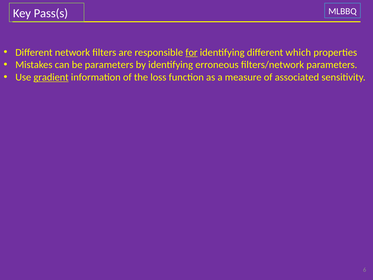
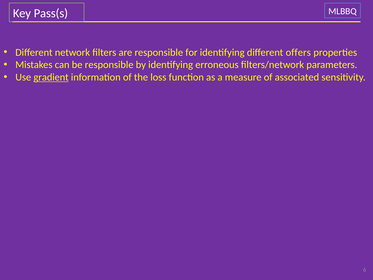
for underline: present -> none (191, 52)
which: which -> offers (298, 52)
be parameters: parameters -> responsible (109, 65)
